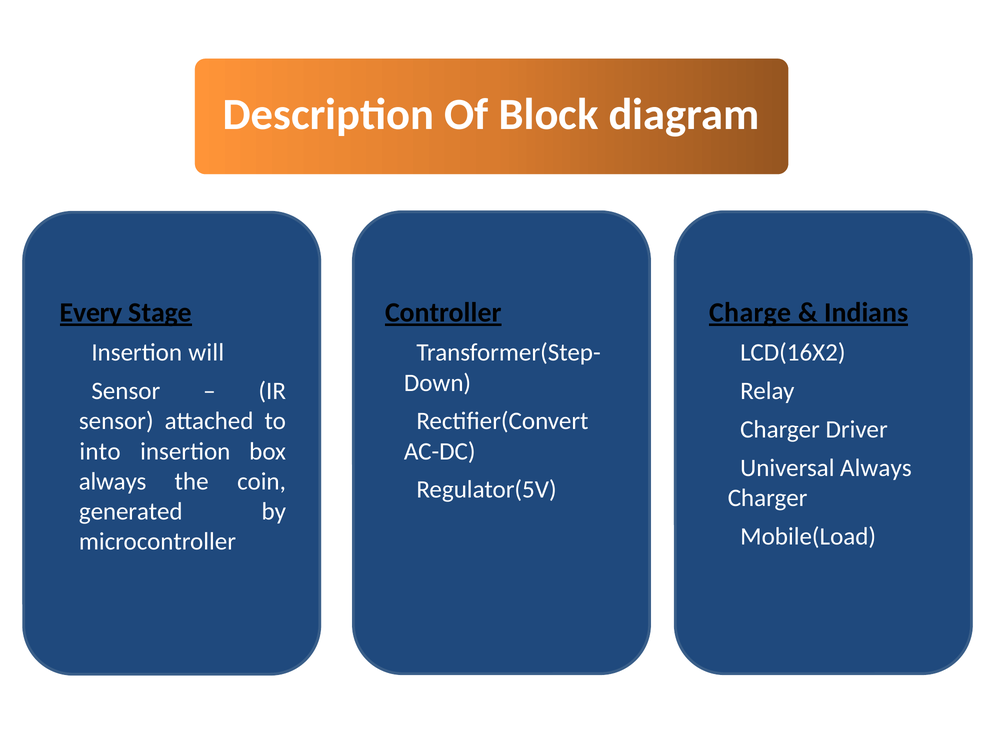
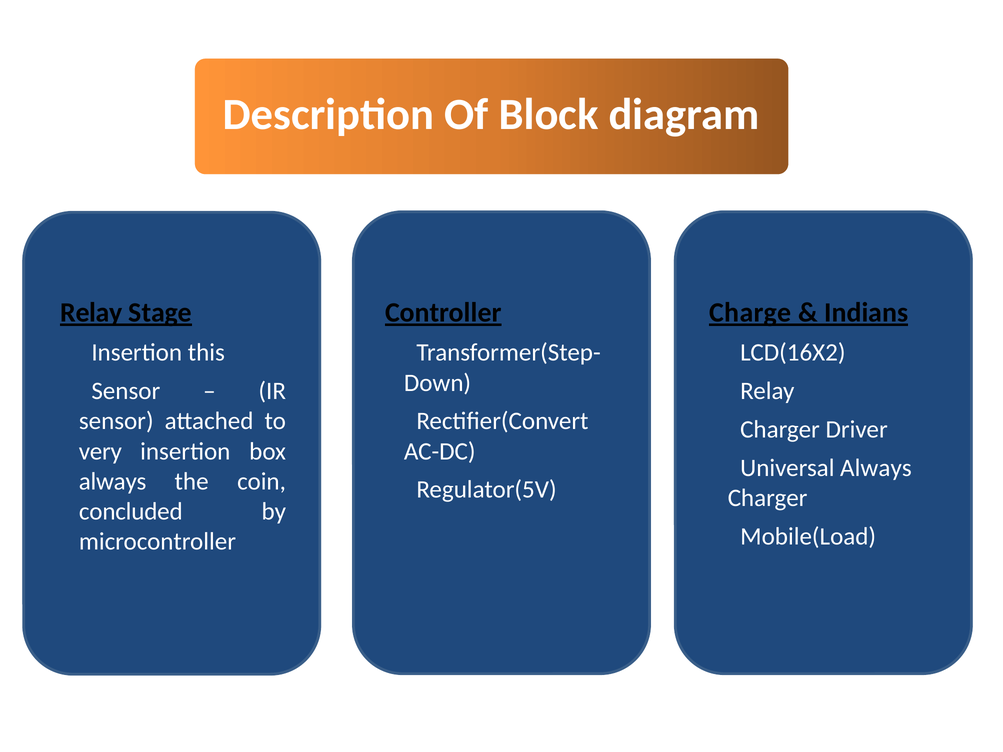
Every: Every -> Relay (91, 313)
will: will -> this (206, 353)
into: into -> very (100, 451)
generated: generated -> concluded (131, 512)
